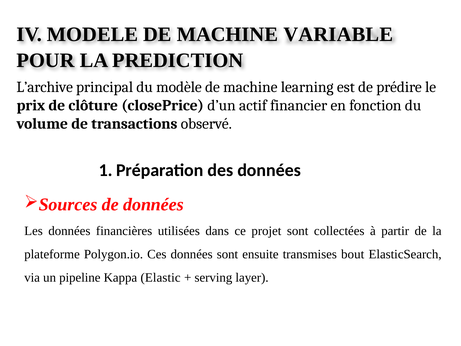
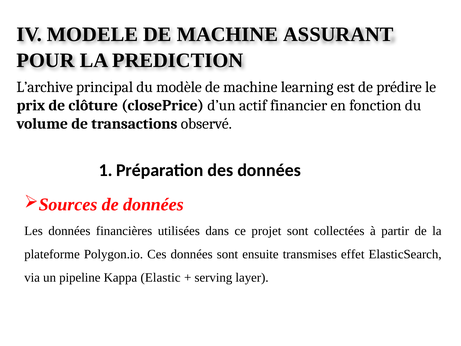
VARIABLE: VARIABLE -> ASSURANT (338, 34)
bout: bout -> effet (353, 254)
